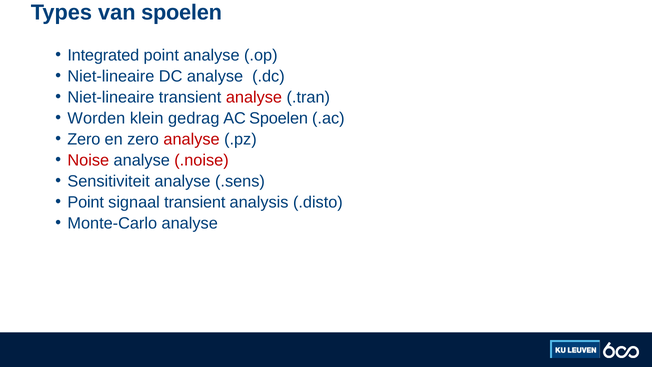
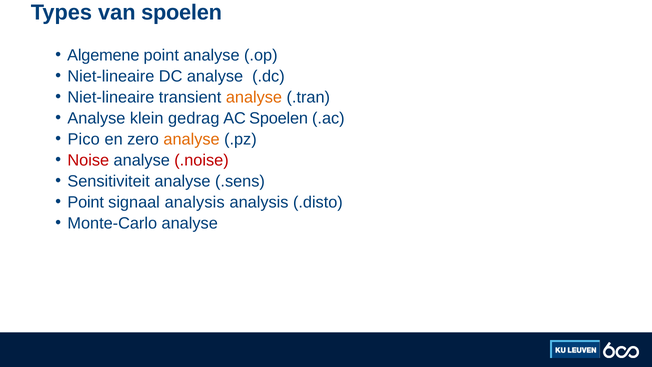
Integrated: Integrated -> Algemene (103, 55)
analyse colour: red -> orange (254, 97)
Worden: Worden -> Analyse (96, 118)
Zero: Zero -> Pico (84, 139)
analyse colour: red -> orange (192, 139)
signaal transient: transient -> analysis (195, 202)
